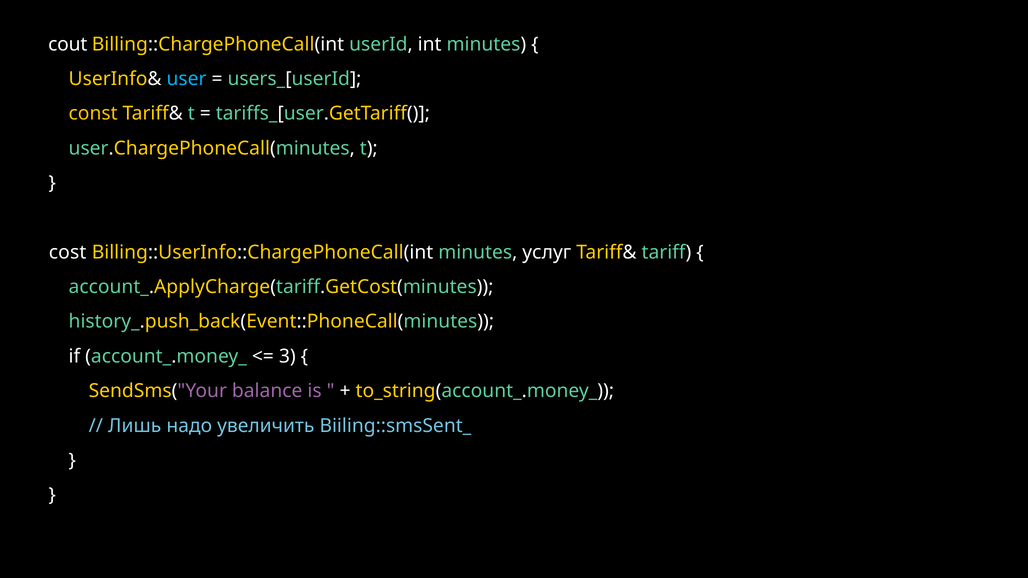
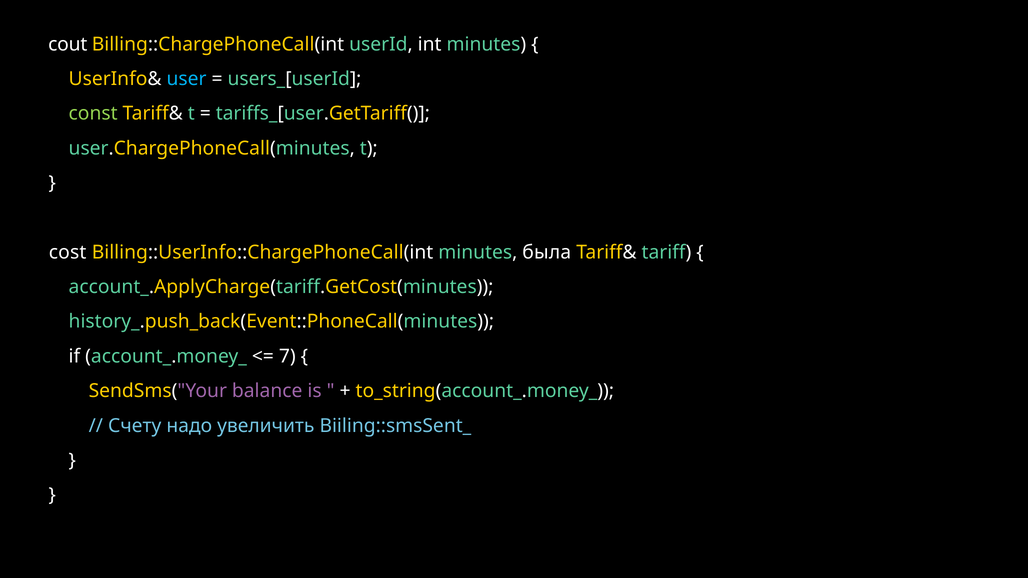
const colour: yellow -> light green (93, 114)
услуг: услуг -> была (547, 252)
3: 3 -> 7 (287, 356)
Лишь: Лишь -> Счету (135, 426)
